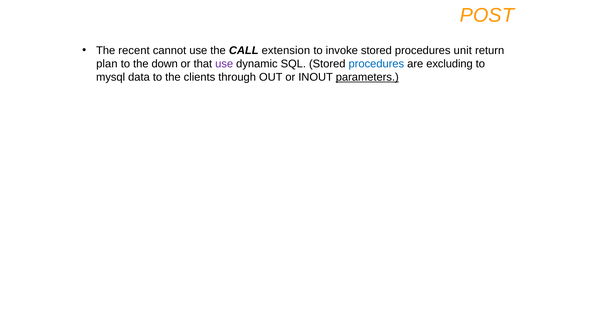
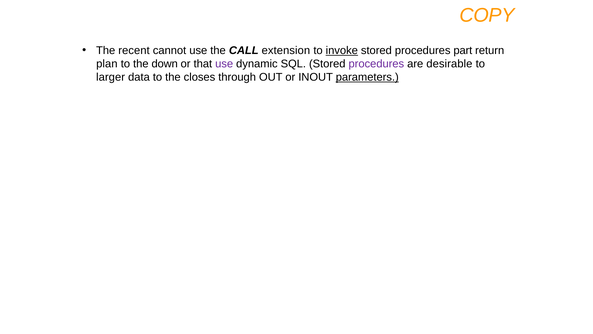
POST: POST -> COPY (487, 15)
invoke underline: none -> present (342, 50)
unit: unit -> part (463, 50)
procedures colour: blue -> purple (376, 64)
excluding: excluding -> desirable (449, 64)
mysql: mysql -> larger (111, 77)
clients: clients -> closes (199, 77)
